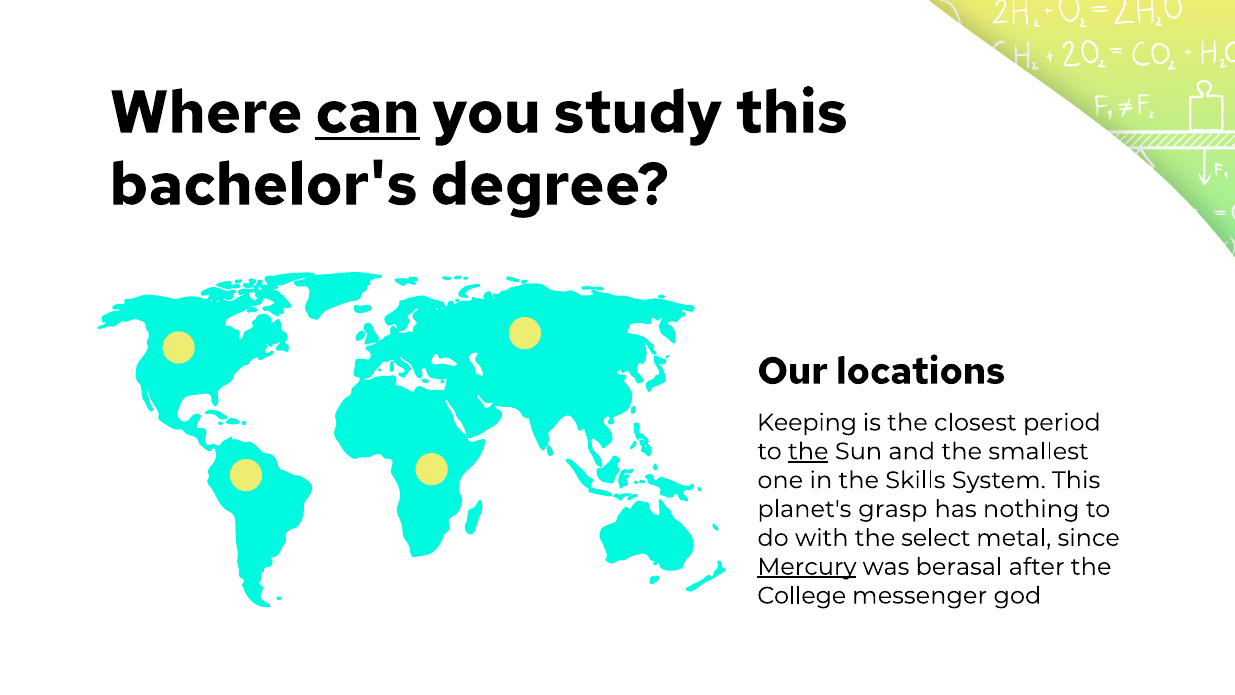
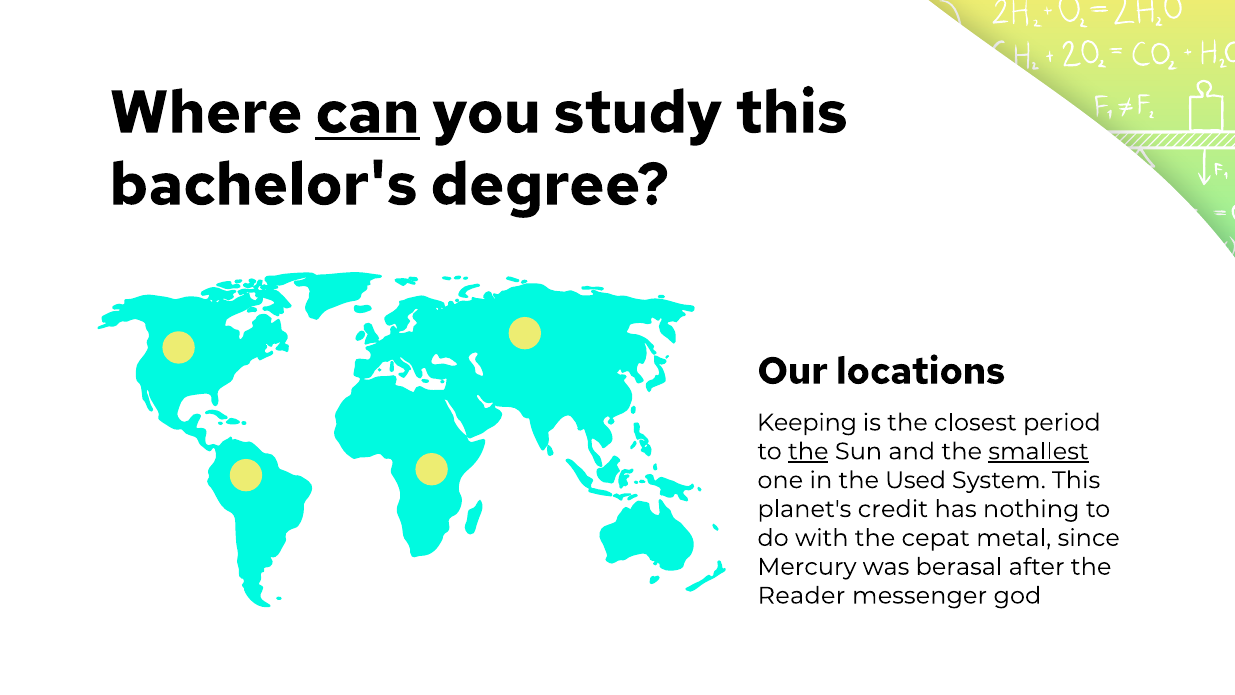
smallest underline: none -> present (1039, 451)
Skills: Skills -> Used (916, 480)
grasp: grasp -> credit (893, 509)
select: select -> cepat (936, 538)
Mercury underline: present -> none (807, 567)
College: College -> Reader (801, 595)
